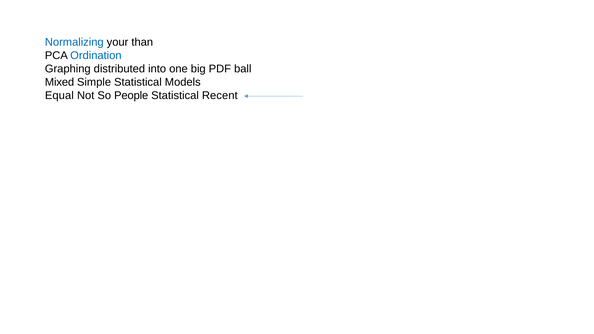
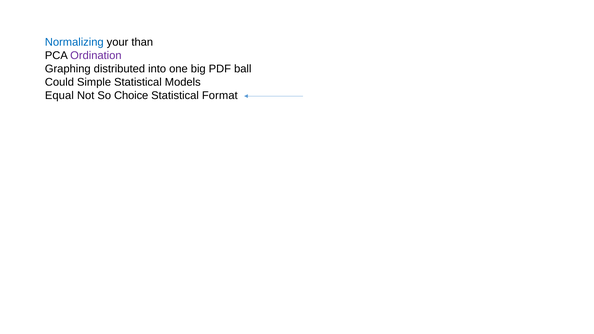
Ordination colour: blue -> purple (96, 55)
Mixed: Mixed -> Could (59, 82)
People: People -> Choice (131, 96)
Recent: Recent -> Format (220, 96)
